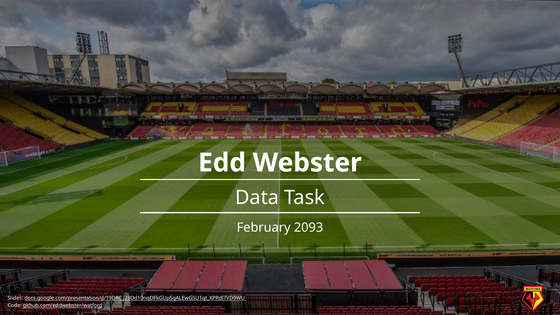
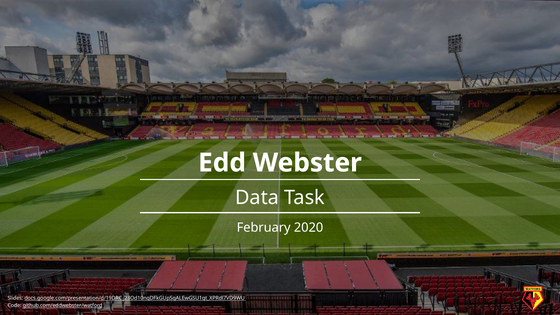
2093: 2093 -> 2020 (309, 228)
